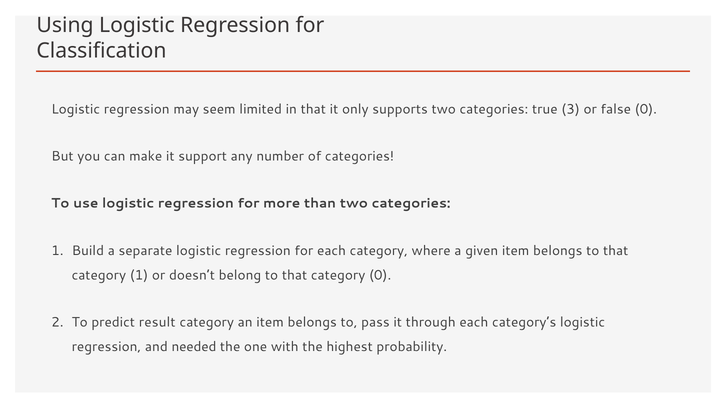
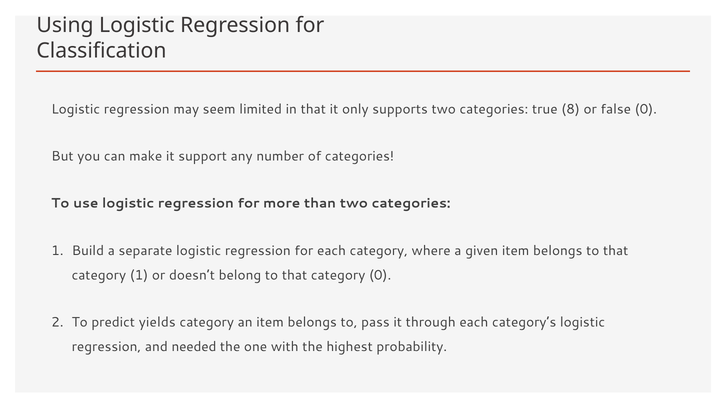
3: 3 -> 8 (571, 109)
result: result -> yields (157, 323)
